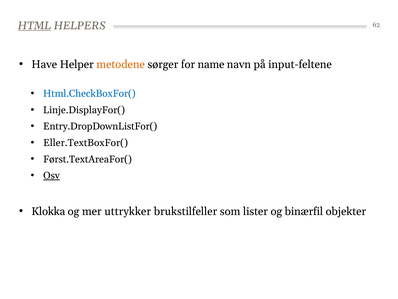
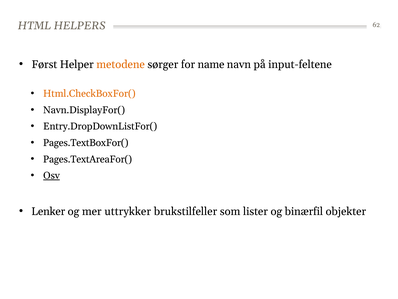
HTML underline: present -> none (34, 26)
Have: Have -> Først (44, 64)
Html.CheckBoxFor( colour: blue -> orange (89, 93)
Linje.DisplayFor(: Linje.DisplayFor( -> Navn.DisplayFor( (84, 110)
Eller.TextBoxFor(: Eller.TextBoxFor( -> Pages.TextBoxFor( (86, 143)
Først.TextAreaFor(: Først.TextAreaFor( -> Pages.TextAreaFor( (88, 159)
Klokka: Klokka -> Lenker (48, 211)
